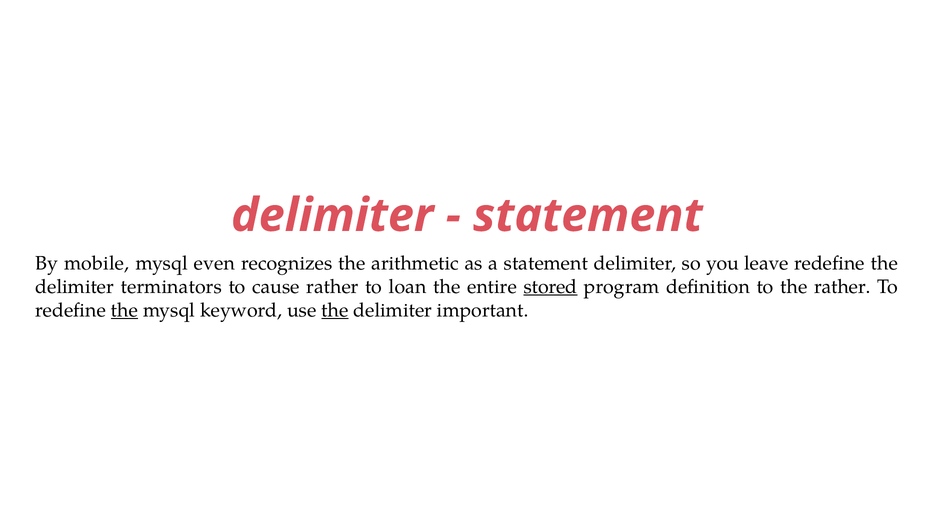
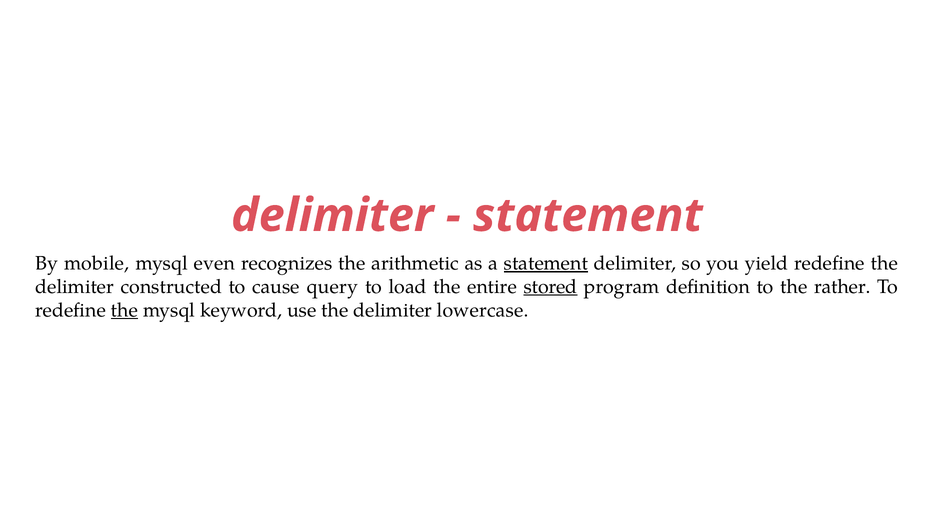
statement underline: none -> present (546, 264)
leave: leave -> yield (766, 264)
terminators: terminators -> constructed (171, 287)
cause rather: rather -> query (332, 287)
loan: loan -> load (408, 287)
the underline: present -> none (335, 310)
important: important -> lowercase (483, 310)
